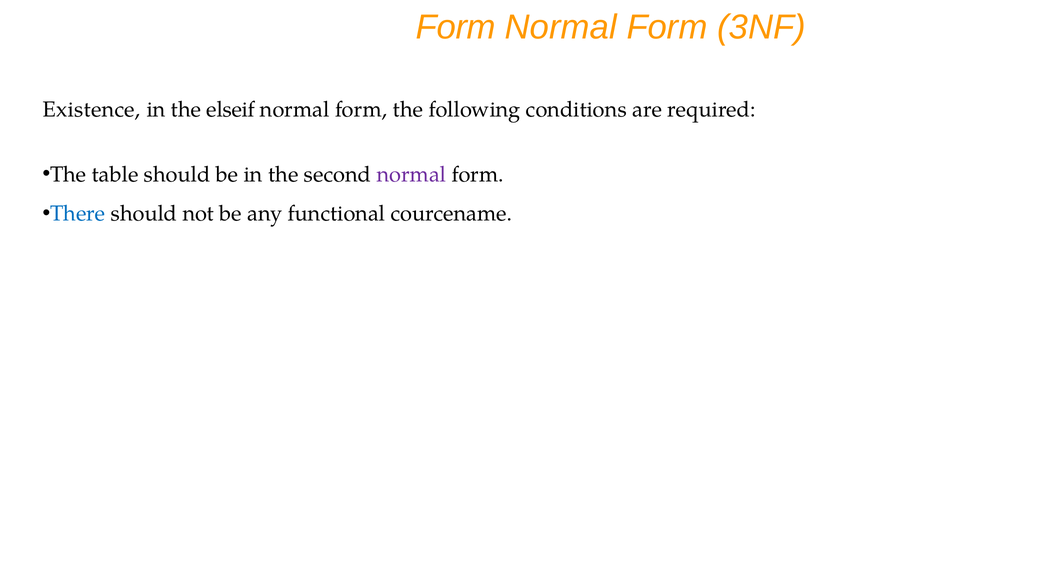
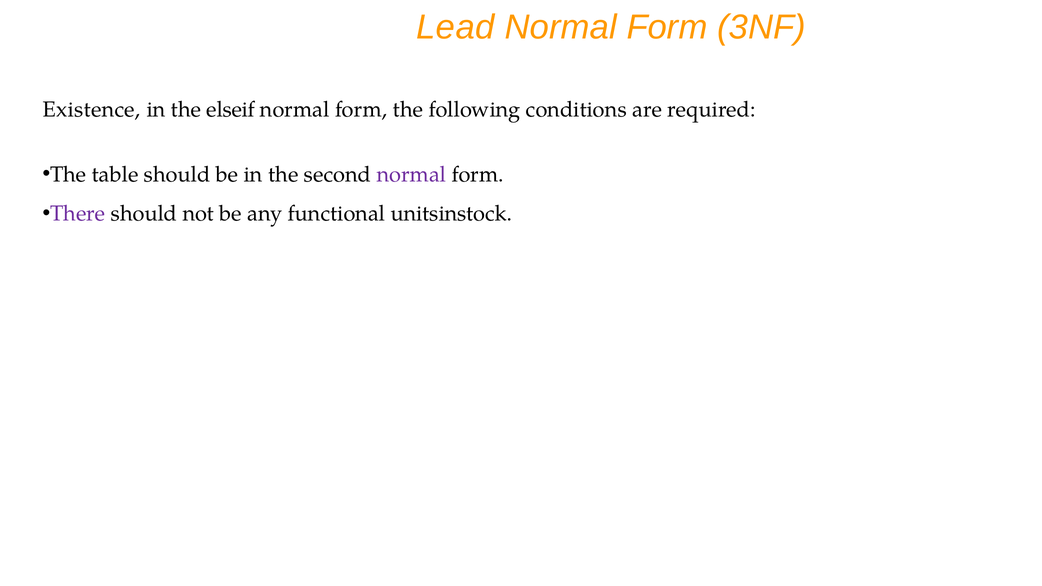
Form: Form -> Lead (455, 27)
There colour: blue -> purple (78, 214)
courcename: courcename -> unitsinstock (451, 214)
